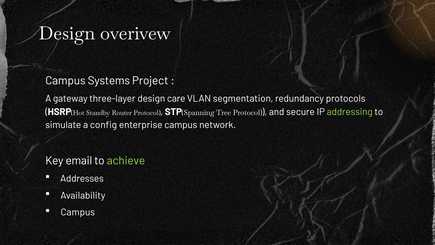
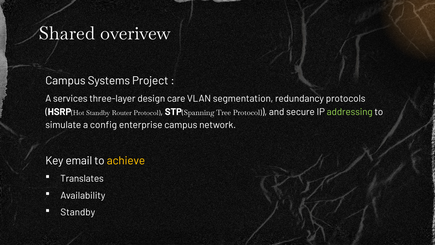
Design: Design -> Shared (67, 34)
gateway: gateway -> services (70, 98)
achieve colour: light green -> yellow (126, 160)
Addresses: Addresses -> Translates (82, 178)
Campus: Campus -> Standby (78, 212)
